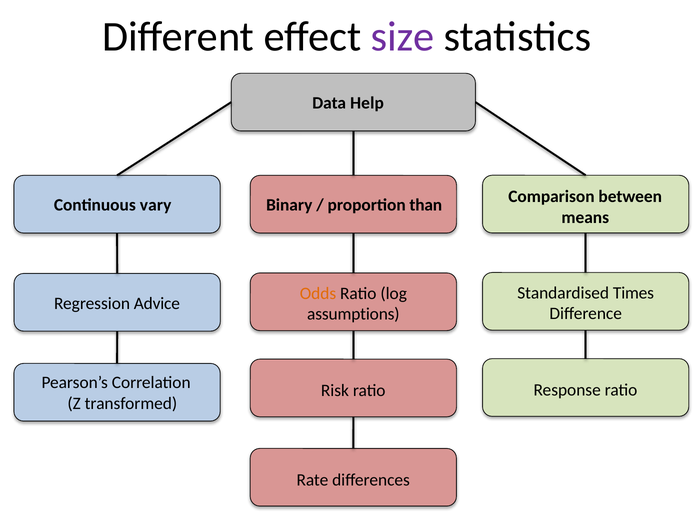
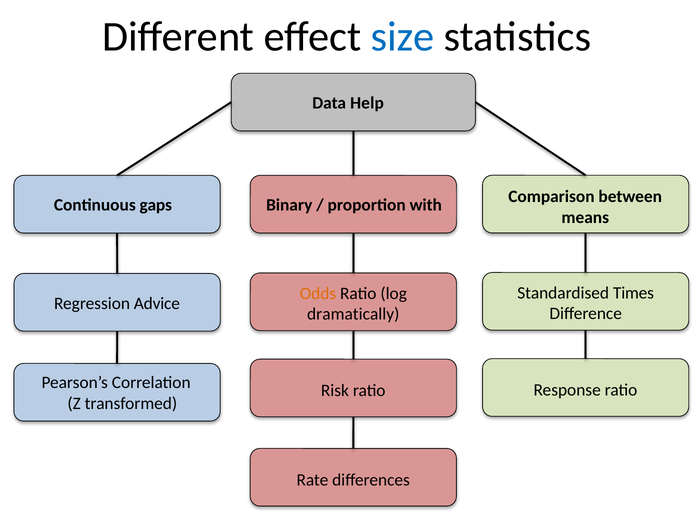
size colour: purple -> blue (403, 37)
vary: vary -> gaps (156, 205)
than: than -> with (426, 205)
assumptions: assumptions -> dramatically (353, 314)
